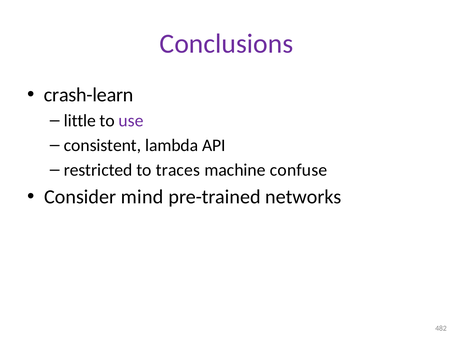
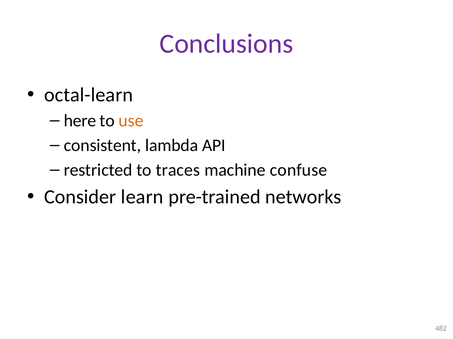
crash-learn: crash-learn -> octal-learn (89, 95)
little: little -> here (80, 121)
use colour: purple -> orange (131, 121)
mind: mind -> learn (142, 197)
